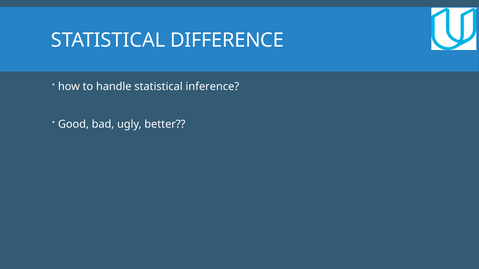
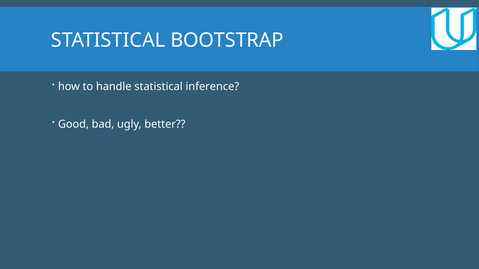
DIFFERENCE: DIFFERENCE -> BOOTSTRAP (227, 40)
